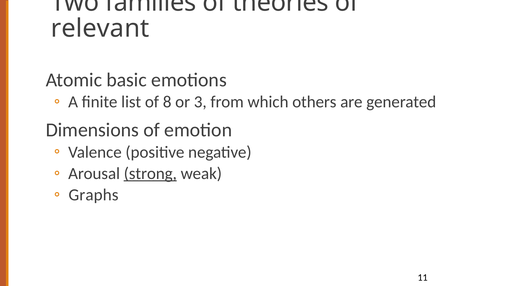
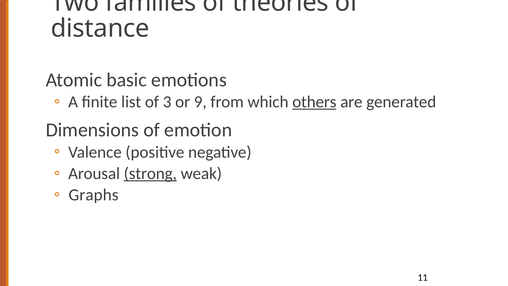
relevant: relevant -> distance (100, 28)
8: 8 -> 3 (167, 102)
3: 3 -> 9 (200, 102)
others underline: none -> present (314, 102)
